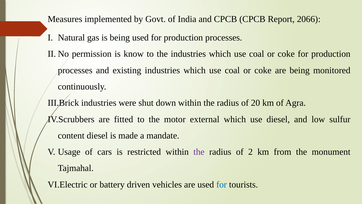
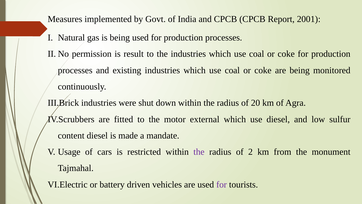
2066: 2066 -> 2001 (309, 19)
know: know -> result (134, 54)
for colour: blue -> purple (222, 184)
